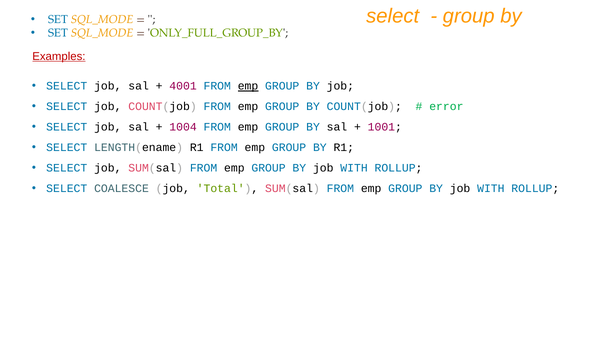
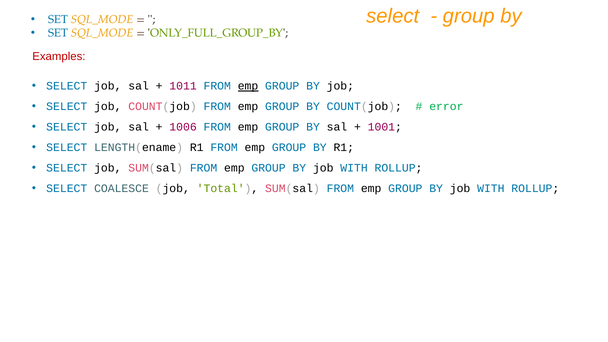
Examples underline: present -> none (59, 56)
4001: 4001 -> 1011 (183, 86)
1004: 1004 -> 1006 (183, 127)
